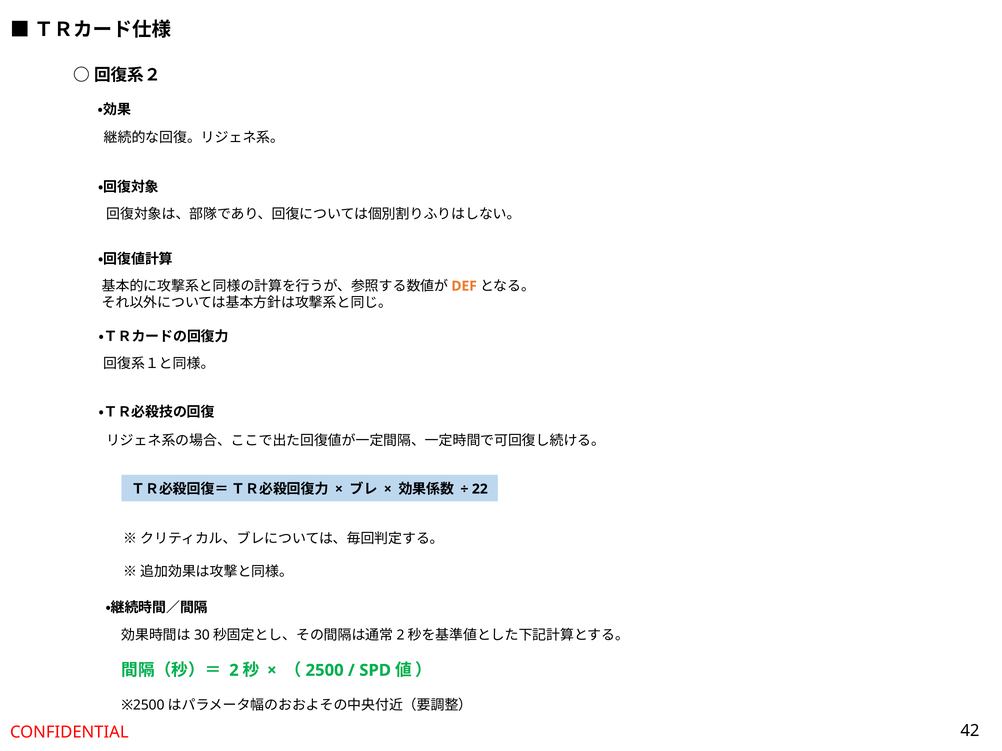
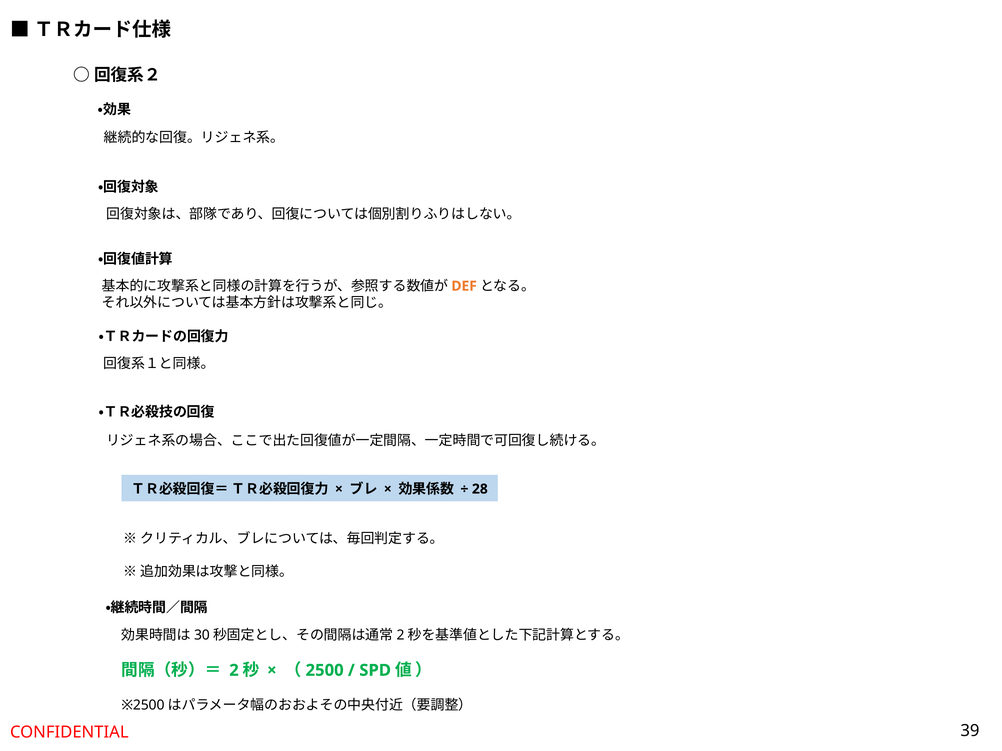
22: 22 -> 28 (480, 489)
42: 42 -> 39 (970, 731)
